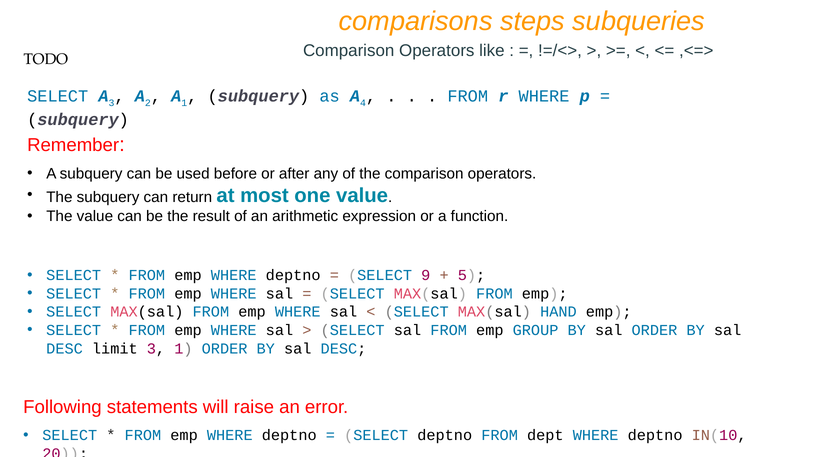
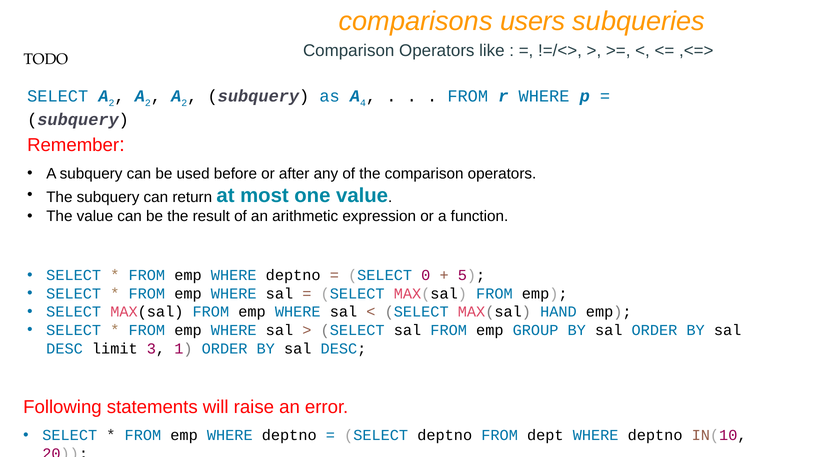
steps: steps -> users (533, 21)
SELECT A 3: 3 -> 2 (112, 103)
1: 1 -> 2 (184, 103)
9: 9 -> 0 (426, 276)
